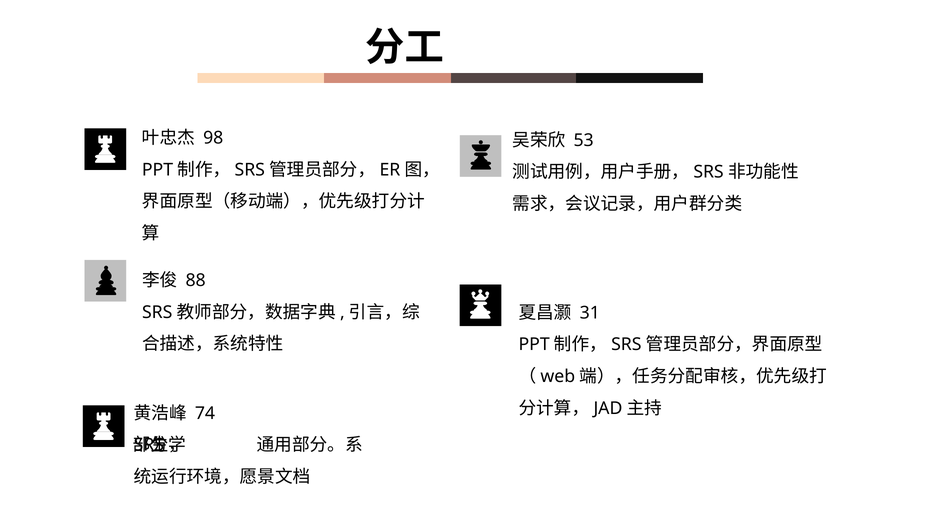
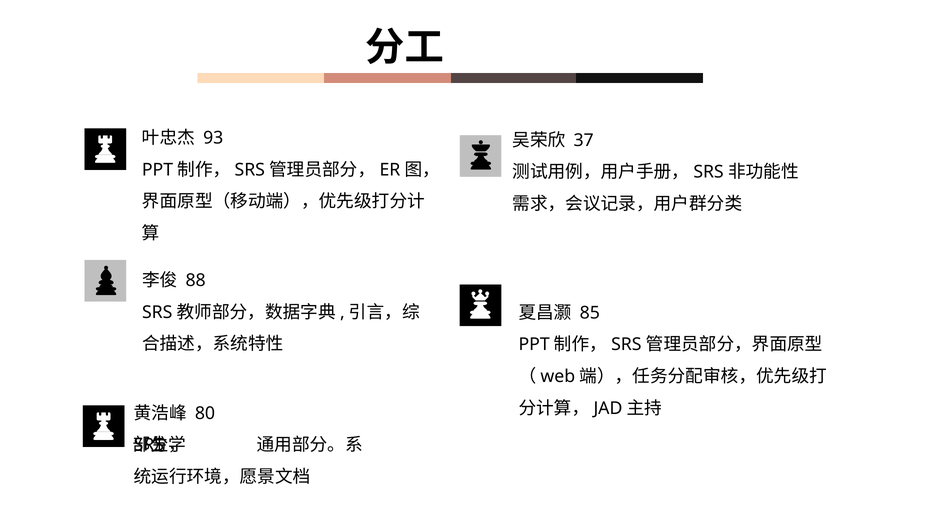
98: 98 -> 93 (213, 138)
53: 53 -> 37 (584, 140)
31: 31 -> 85 (590, 313)
74: 74 -> 80 (205, 414)
